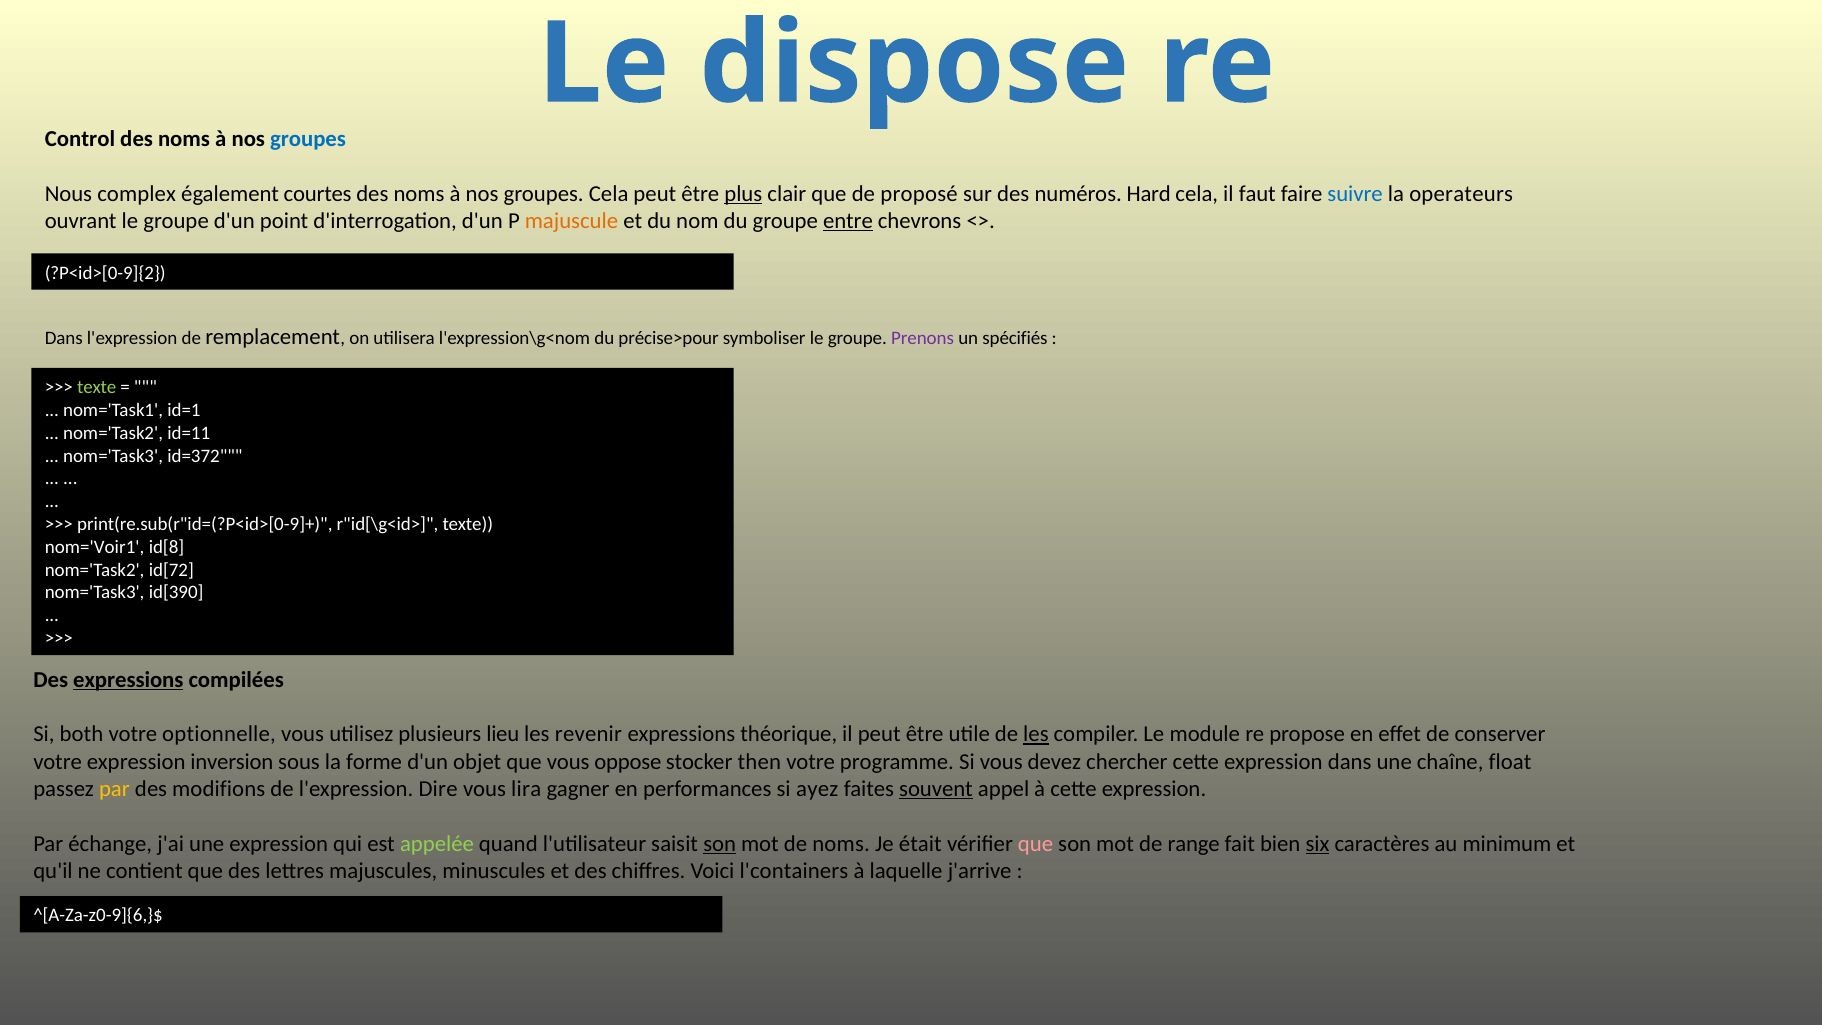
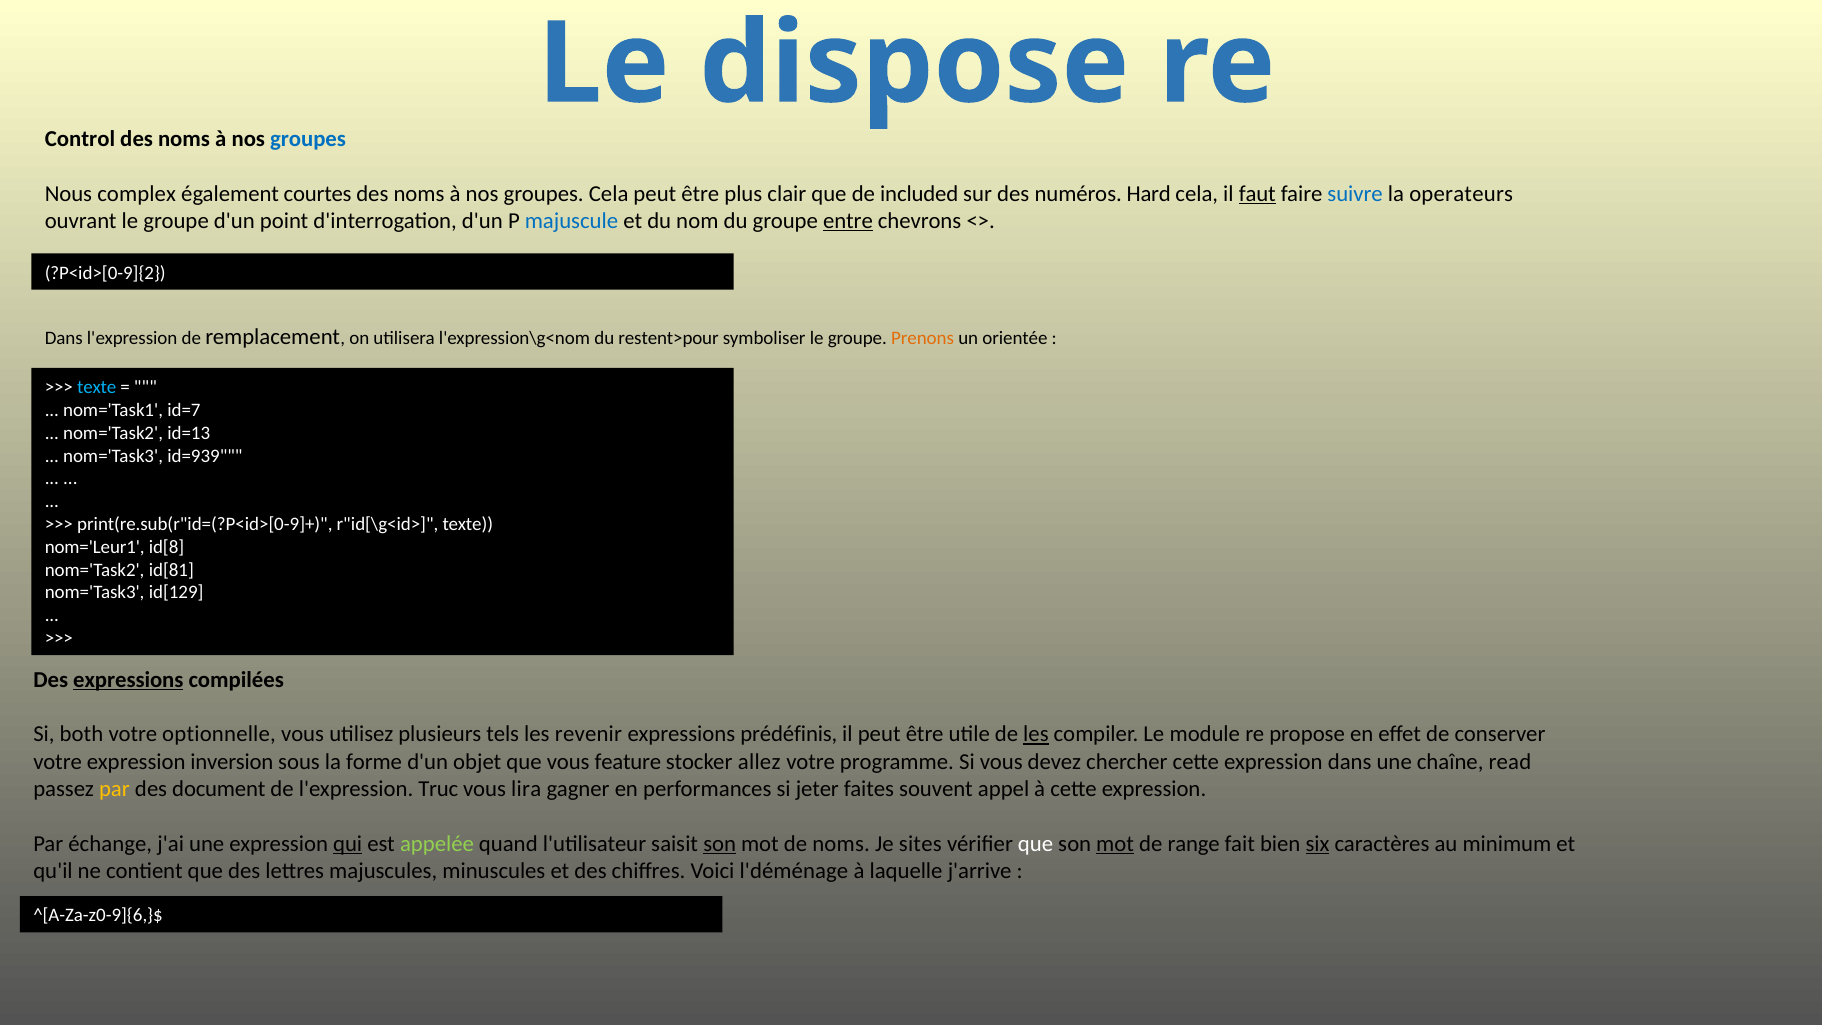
plus underline: present -> none (743, 194)
proposé: proposé -> included (919, 194)
faut underline: none -> present (1257, 194)
majuscule colour: orange -> blue (572, 221)
précise>pour: précise>pour -> restent>pour (669, 338)
Prenons colour: purple -> orange (923, 338)
spécifiés: spécifiés -> orientée (1015, 338)
texte colour: light green -> light blue (97, 387)
id=1: id=1 -> id=7 (184, 410)
id=11: id=11 -> id=13 (189, 433)
id=372: id=372 -> id=939 (205, 456)
nom='Voir1: nom='Voir1 -> nom='Leur1 (95, 547)
id[72: id[72 -> id[81 (171, 570)
id[390: id[390 -> id[129 (176, 593)
lieu: lieu -> tels (503, 734)
théorique: théorique -> prédéfinis (789, 734)
oppose: oppose -> feature (628, 761)
then: then -> allez (759, 761)
float: float -> read (1510, 761)
modifions: modifions -> document (219, 789)
Dire: Dire -> Truc (438, 789)
ayez: ayez -> jeter (817, 789)
souvent underline: present -> none (936, 789)
qui underline: none -> present (348, 843)
était: était -> sites (920, 843)
que colour: pink -> white (1036, 843)
mot underline: none -> present (1115, 843)
l'containers: l'containers -> l'déménage (794, 871)
